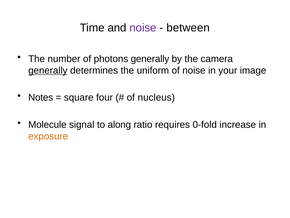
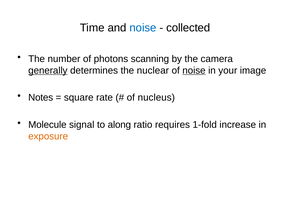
noise colour: purple -> blue (143, 28)
between: between -> collected (188, 28)
photons generally: generally -> scanning (150, 59)
uniform: uniform -> nuclear (153, 70)
noise underline: none -> present (194, 70)
four: four -> rate (105, 97)
0-fold: 0-fold -> 1-fold (205, 124)
